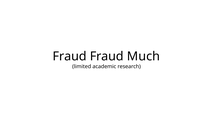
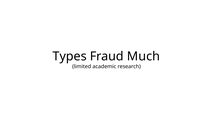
Fraud: Fraud -> Types (70, 56)
